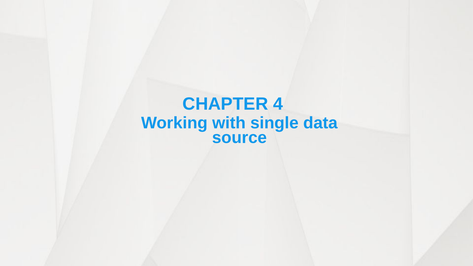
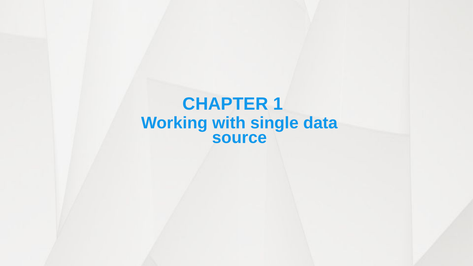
4: 4 -> 1 (278, 104)
